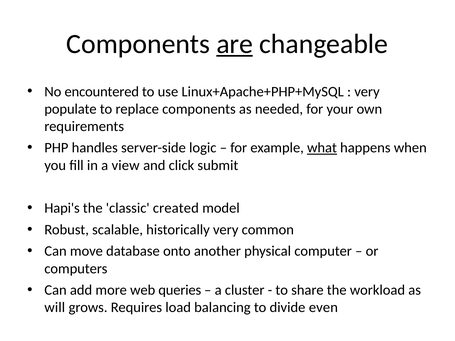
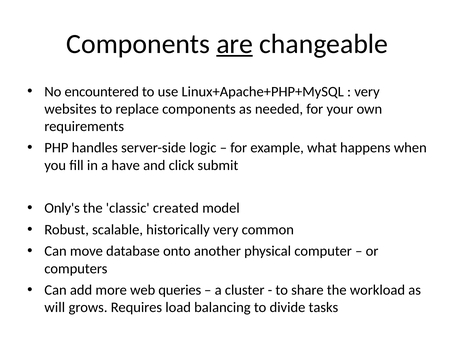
populate: populate -> websites (70, 109)
what underline: present -> none (322, 148)
view: view -> have (126, 165)
Hapi's: Hapi's -> Only's (62, 208)
even: even -> tasks (323, 308)
